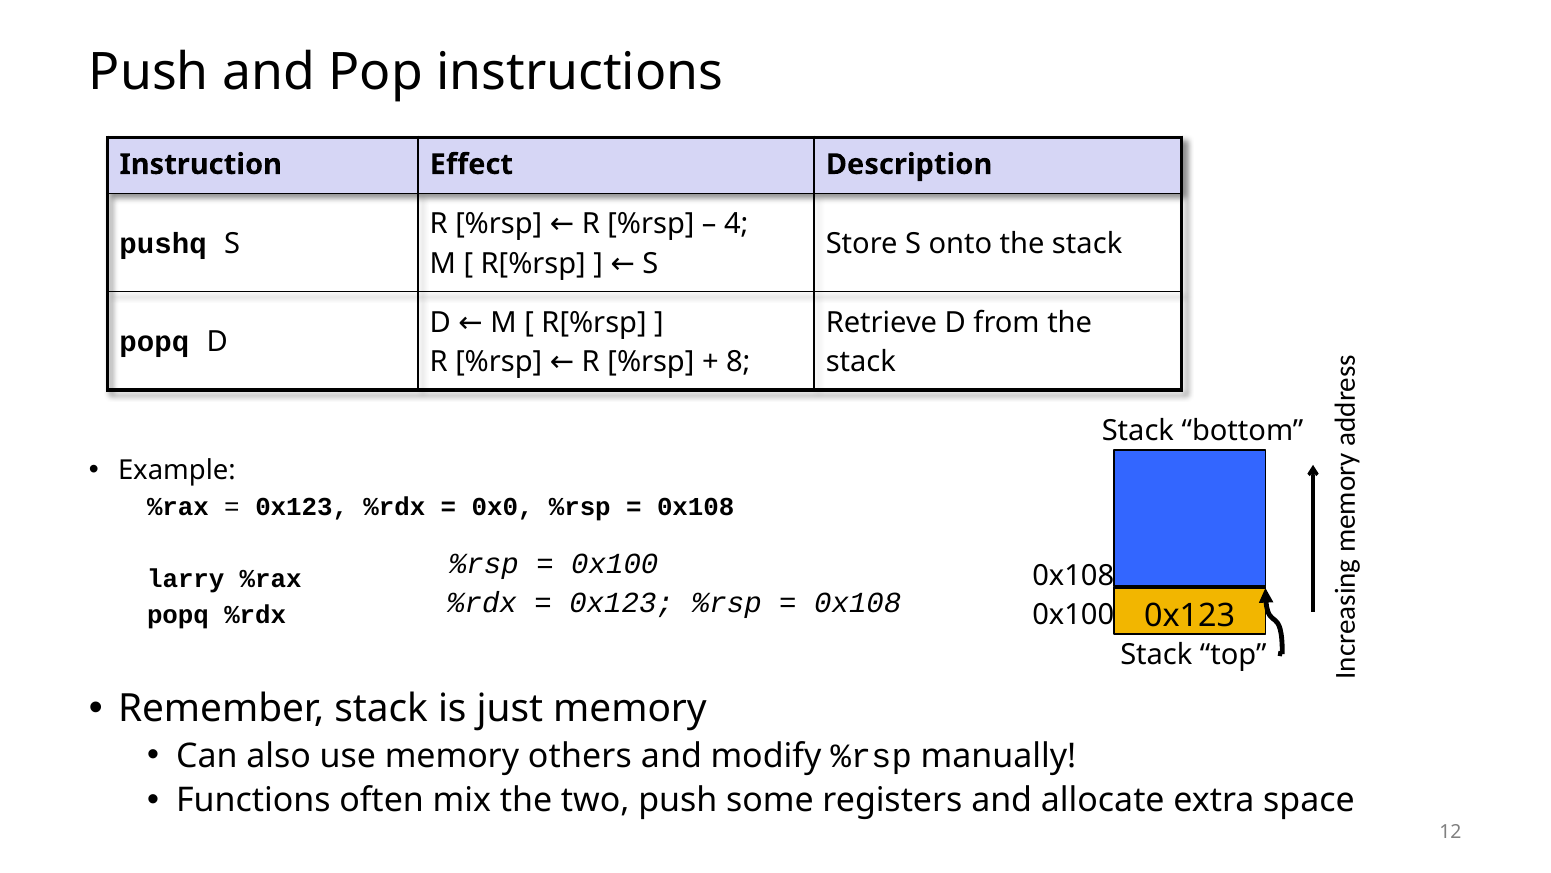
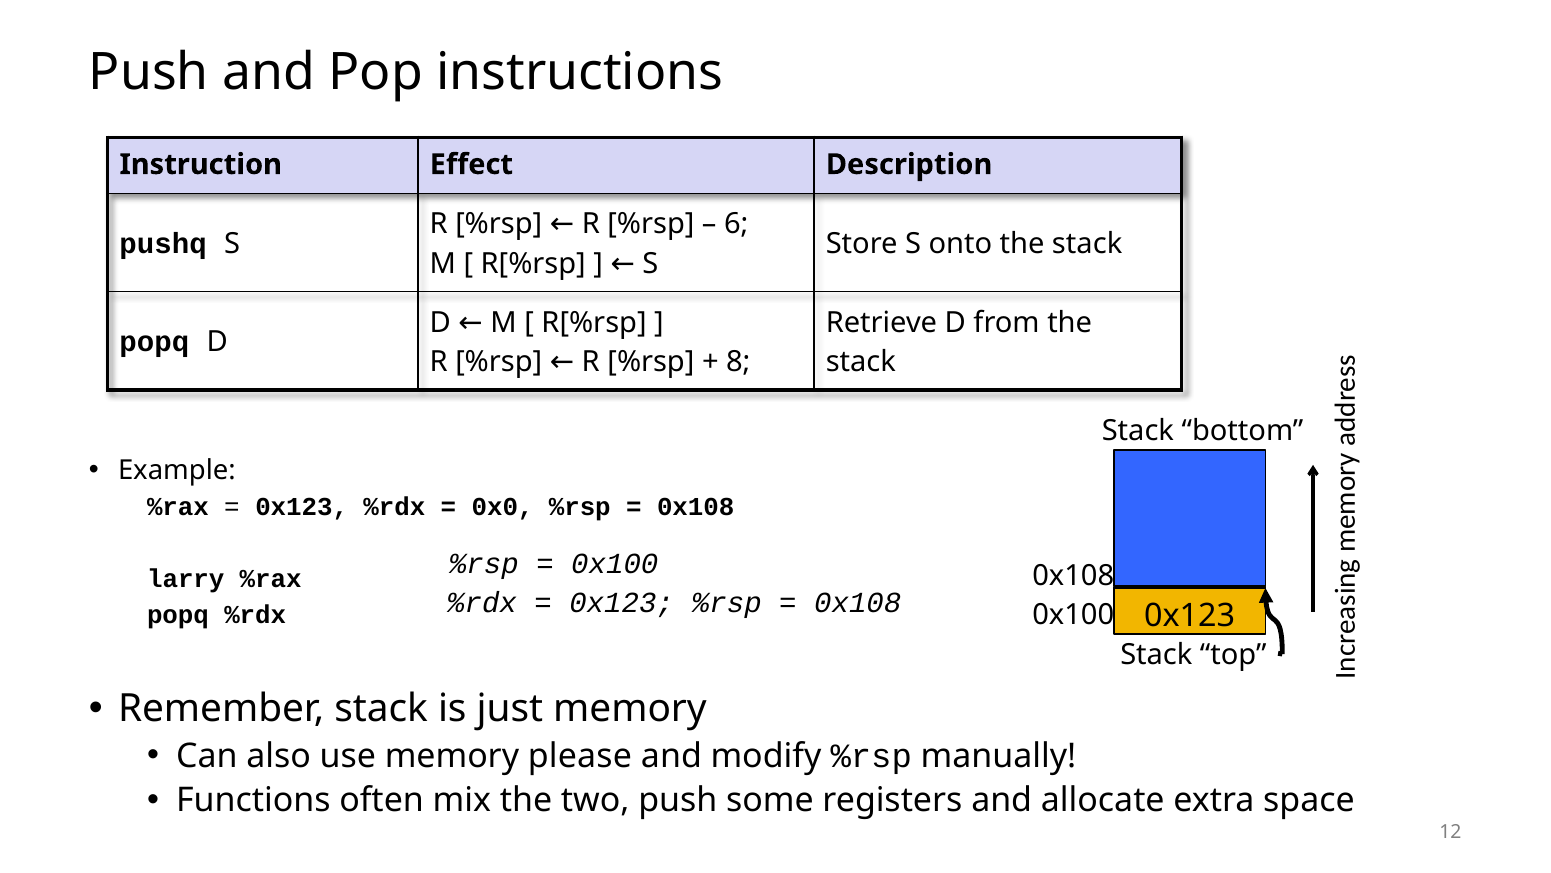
4: 4 -> 6 (736, 224)
others: others -> please (580, 755)
